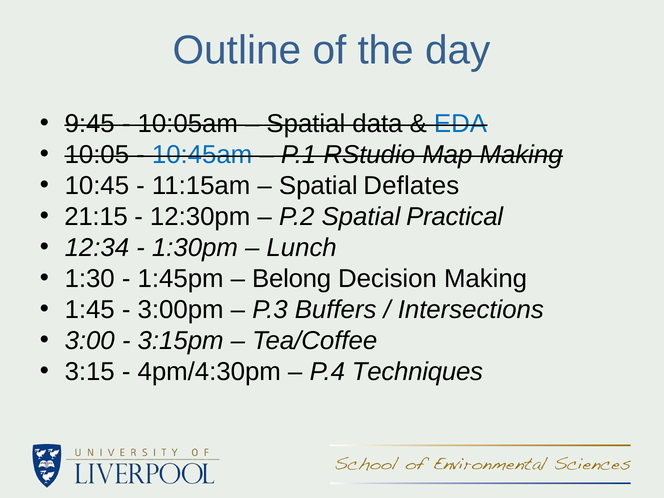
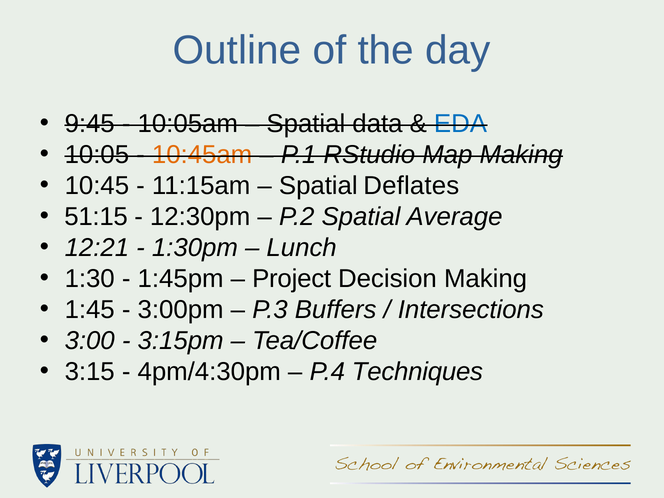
10:45am colour: blue -> orange (202, 155)
21:15: 21:15 -> 51:15 (96, 217)
Practical: Practical -> Average (455, 217)
12:34: 12:34 -> 12:21 (97, 248)
Belong: Belong -> Project (292, 279)
